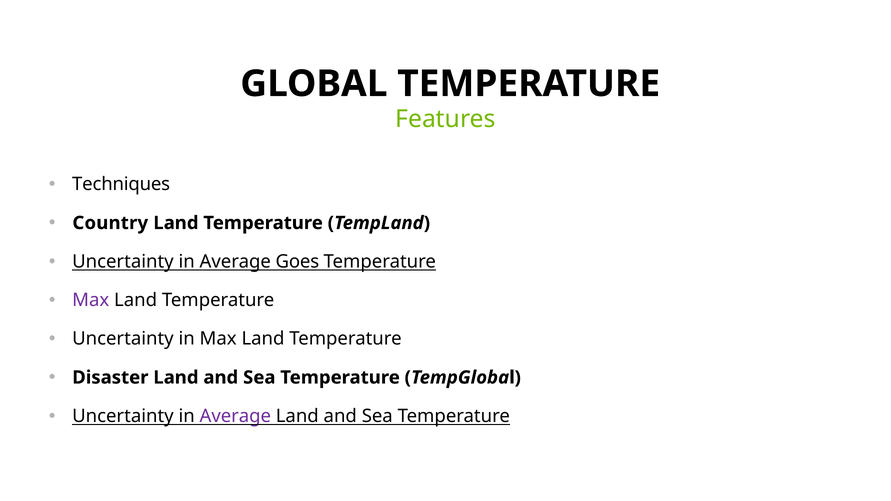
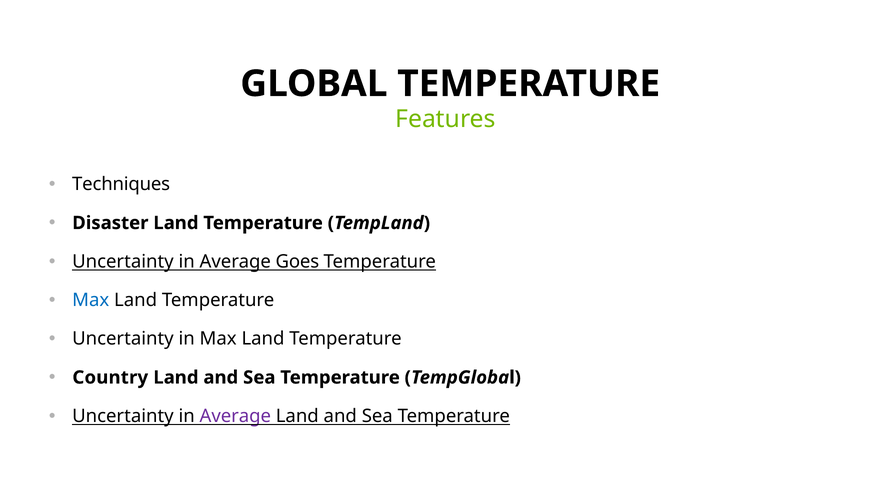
Country: Country -> Disaster (110, 223)
Max colour: purple -> blue (91, 300)
Disaster: Disaster -> Country (110, 378)
